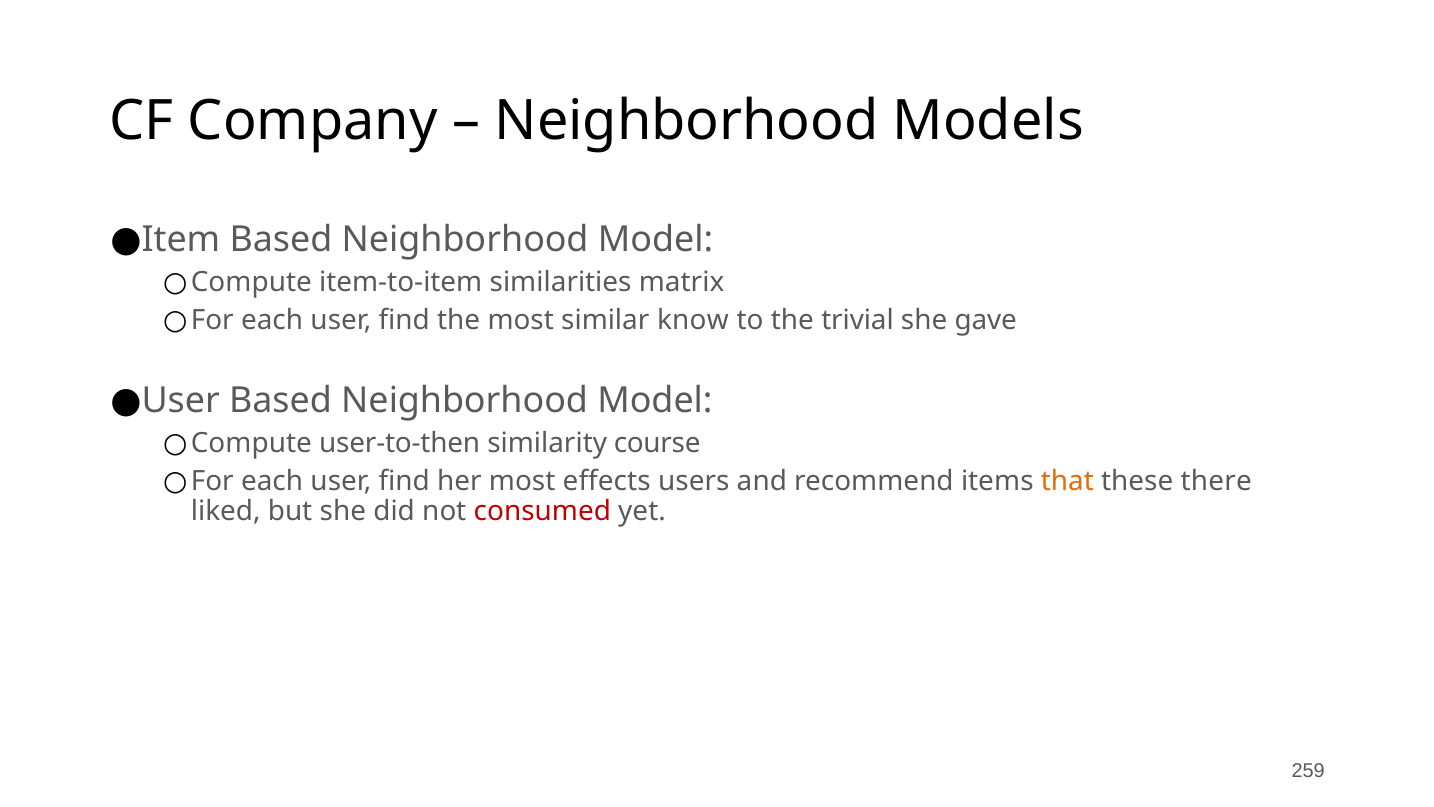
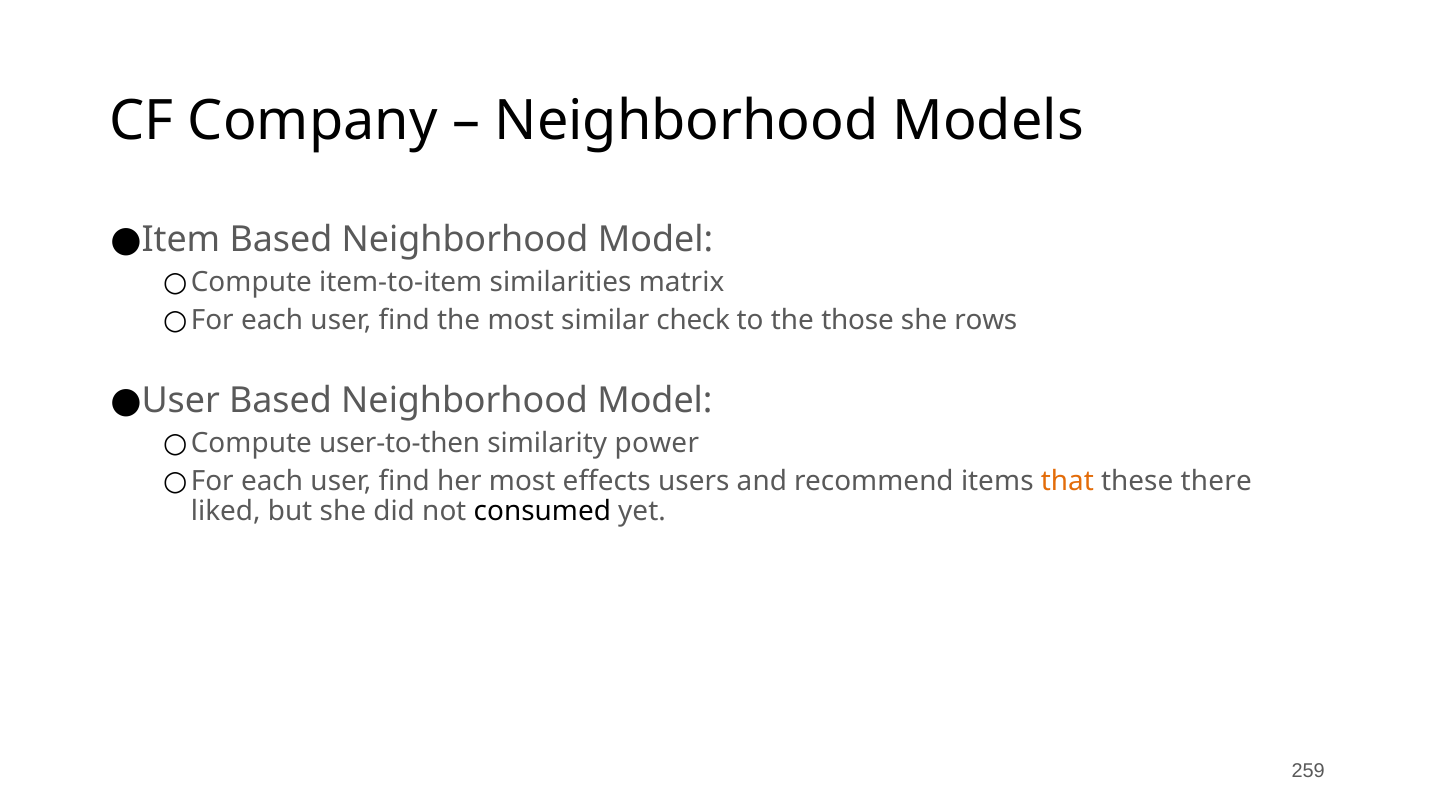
know: know -> check (693, 320)
trivial: trivial -> those (858, 320)
gave: gave -> rows (986, 320)
course: course -> power (657, 443)
consumed colour: red -> black (542, 511)
